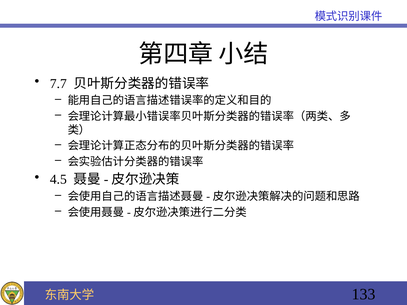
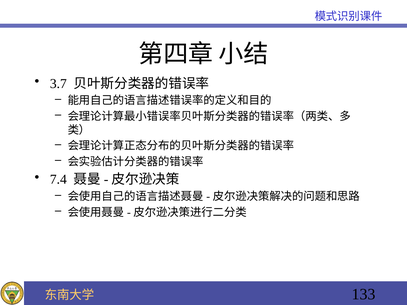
7.7: 7.7 -> 3.7 (58, 84)
4.5: 4.5 -> 7.4 (58, 180)
